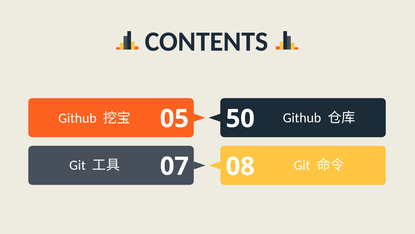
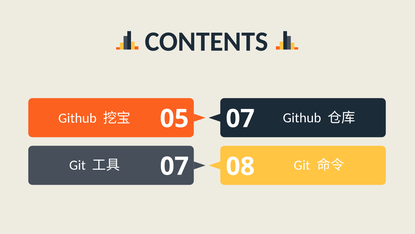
05 50: 50 -> 07 (240, 118)
